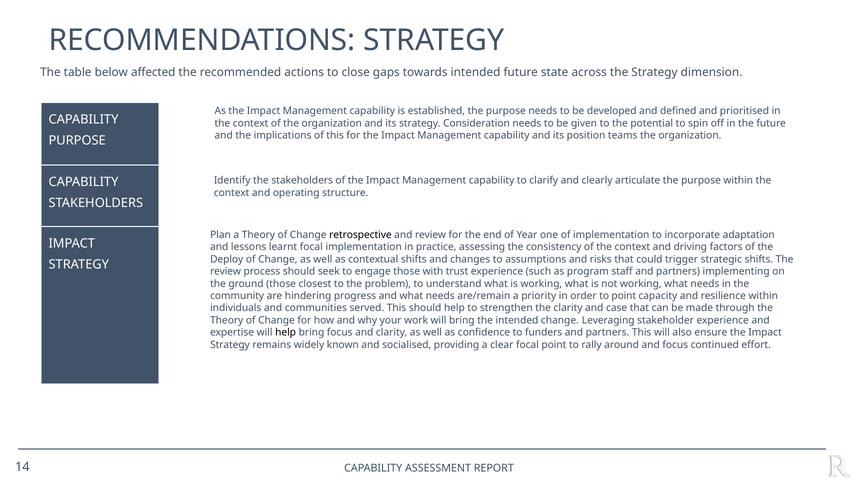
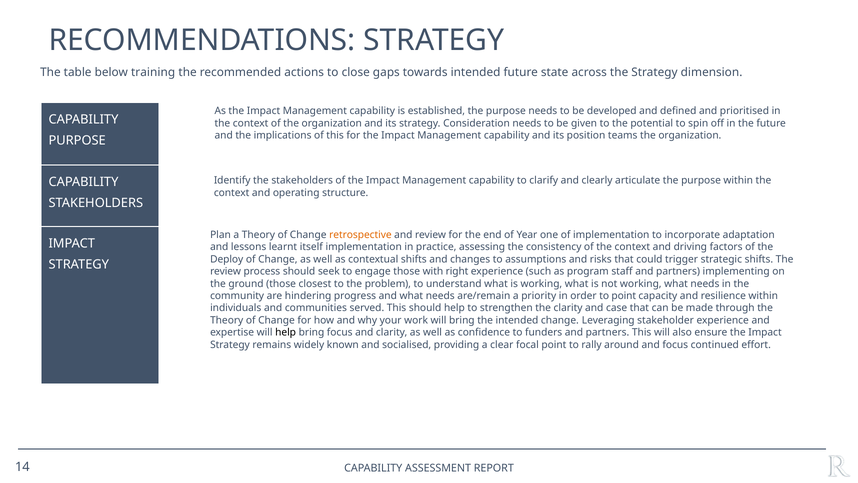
affected: affected -> training (153, 73)
retrospective colour: black -> orange (360, 235)
learnt focal: focal -> itself (311, 247)
trust: trust -> right (457, 271)
